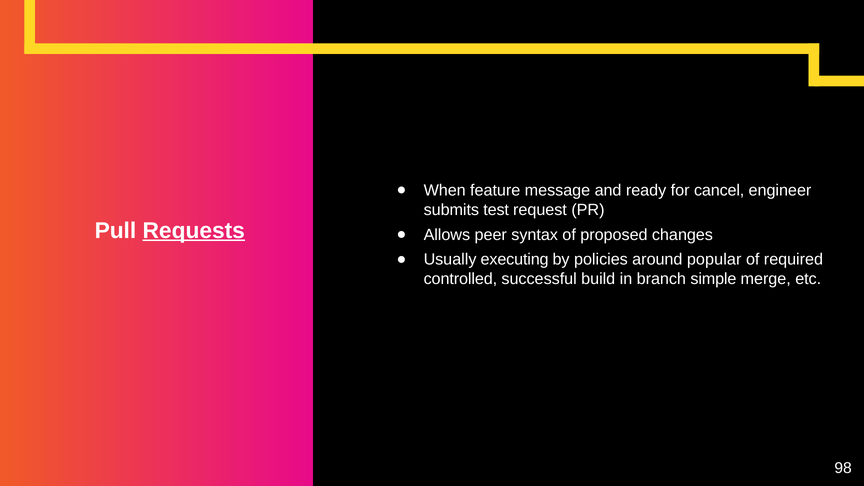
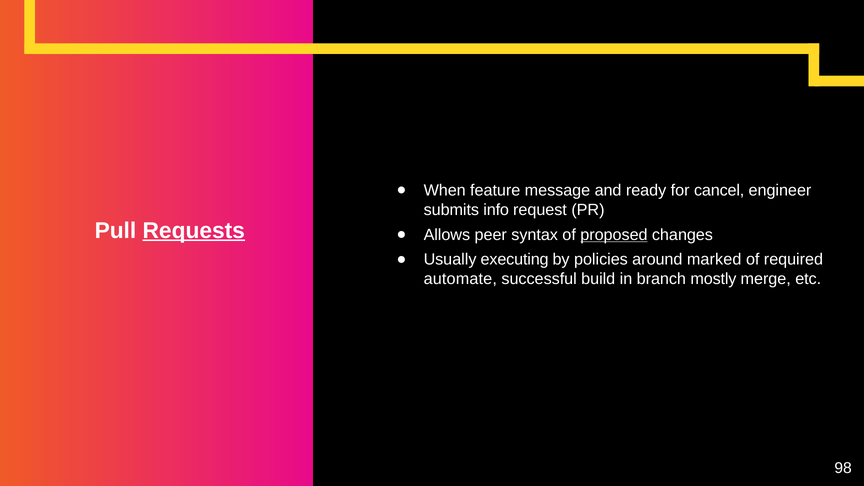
test: test -> info (496, 210)
proposed underline: none -> present (614, 235)
popular: popular -> marked (714, 260)
controlled: controlled -> automate (460, 279)
simple: simple -> mostly (713, 279)
